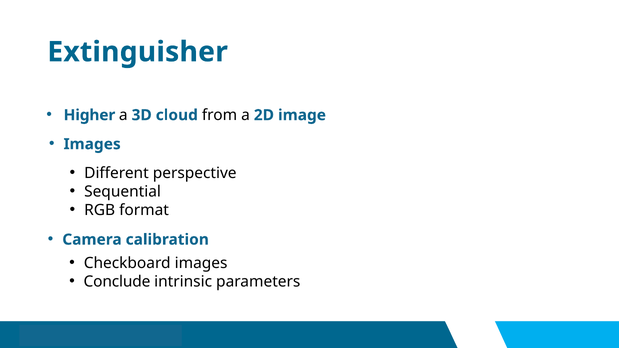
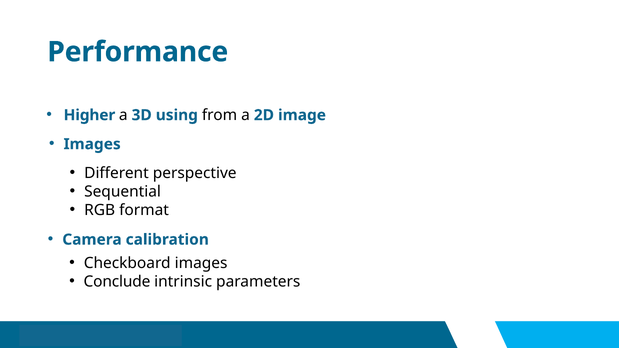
Extinguisher: Extinguisher -> Performance (138, 52)
cloud: cloud -> using (177, 115)
